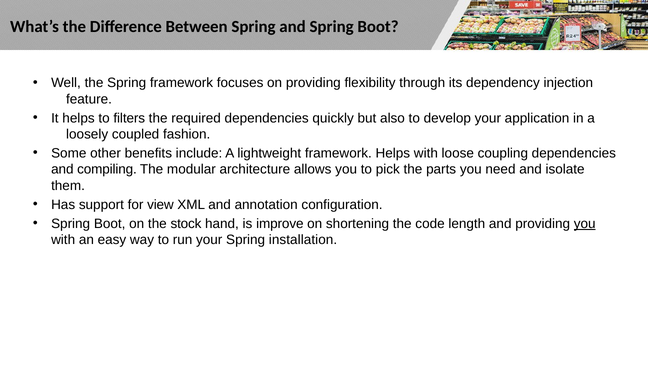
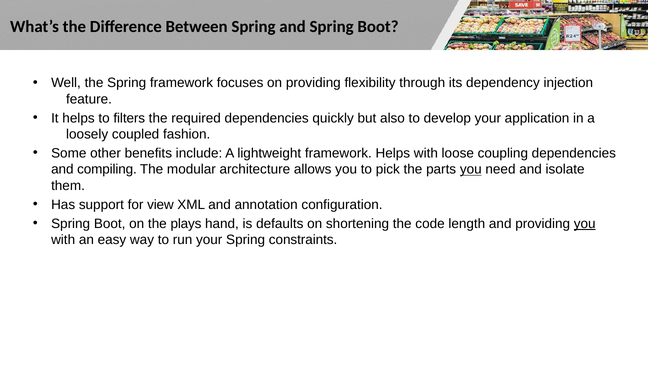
you underline: none -> present (471, 169)
stock: stock -> plays (186, 223)
improve: improve -> defaults (280, 223)
installation: installation -> constraints (303, 240)
